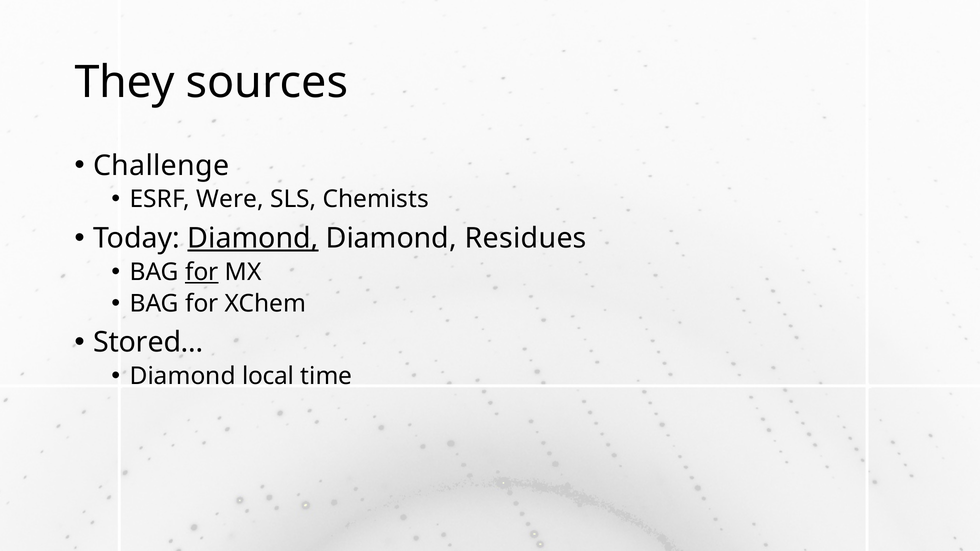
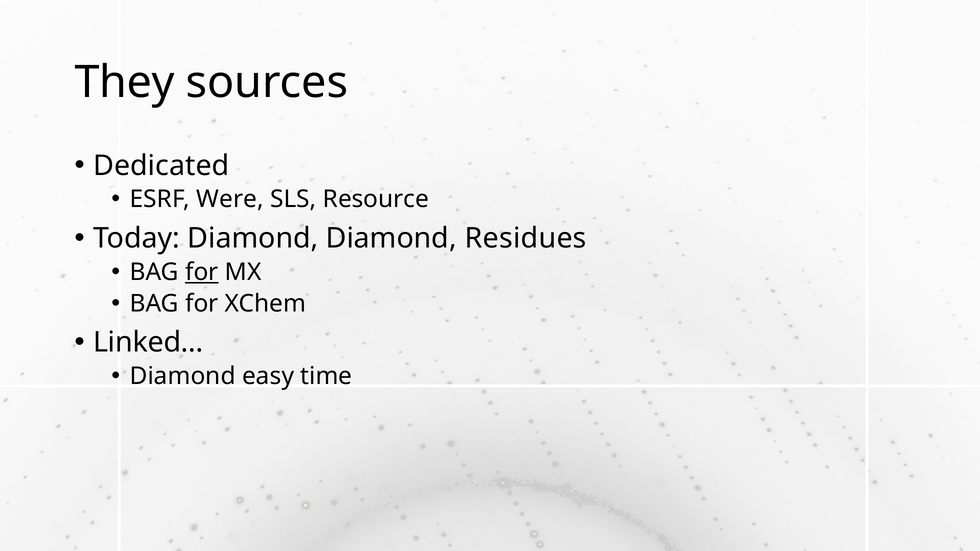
Challenge: Challenge -> Dedicated (161, 166)
Chemists: Chemists -> Resource (376, 199)
Diamond underline: present -> none (253, 238)
Stored…: Stored… -> Linked… (148, 342)
local: local -> easy (268, 376)
